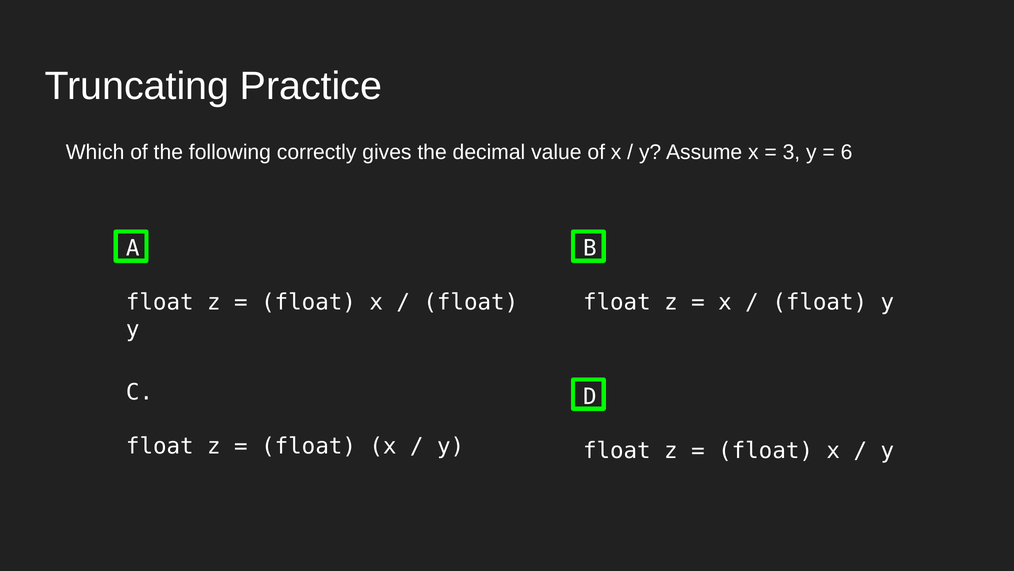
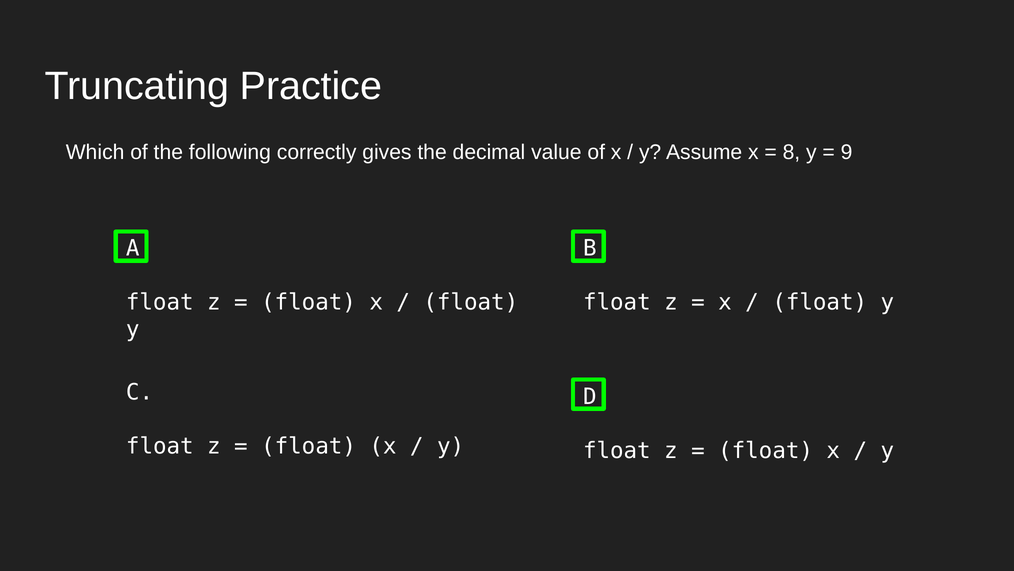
3: 3 -> 8 (791, 152)
6: 6 -> 9 (847, 152)
